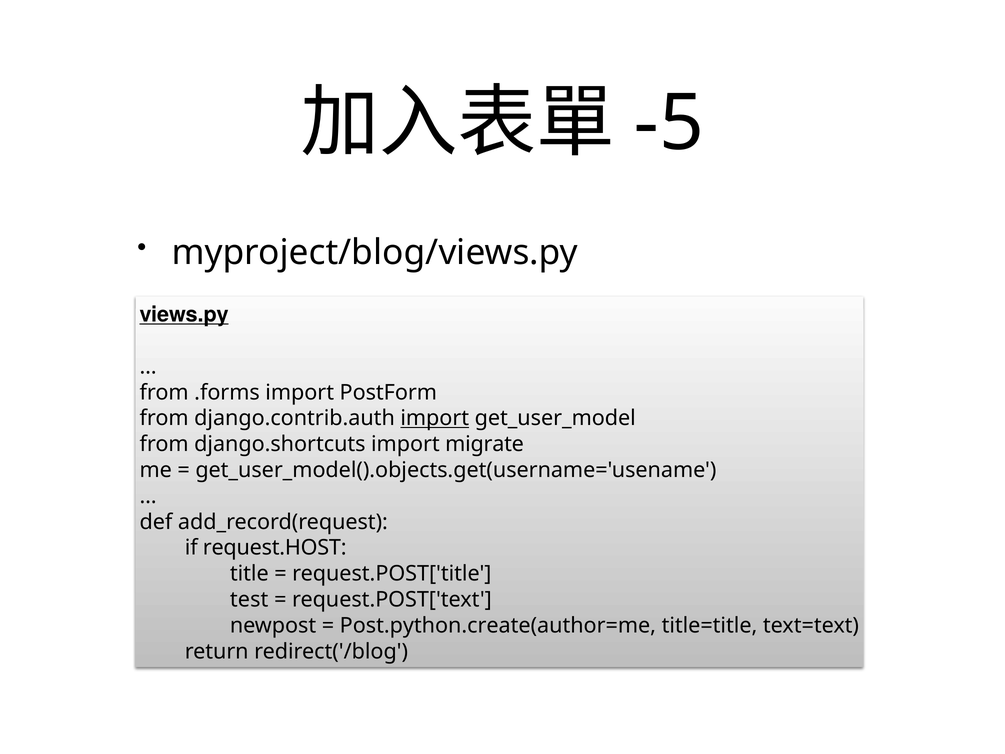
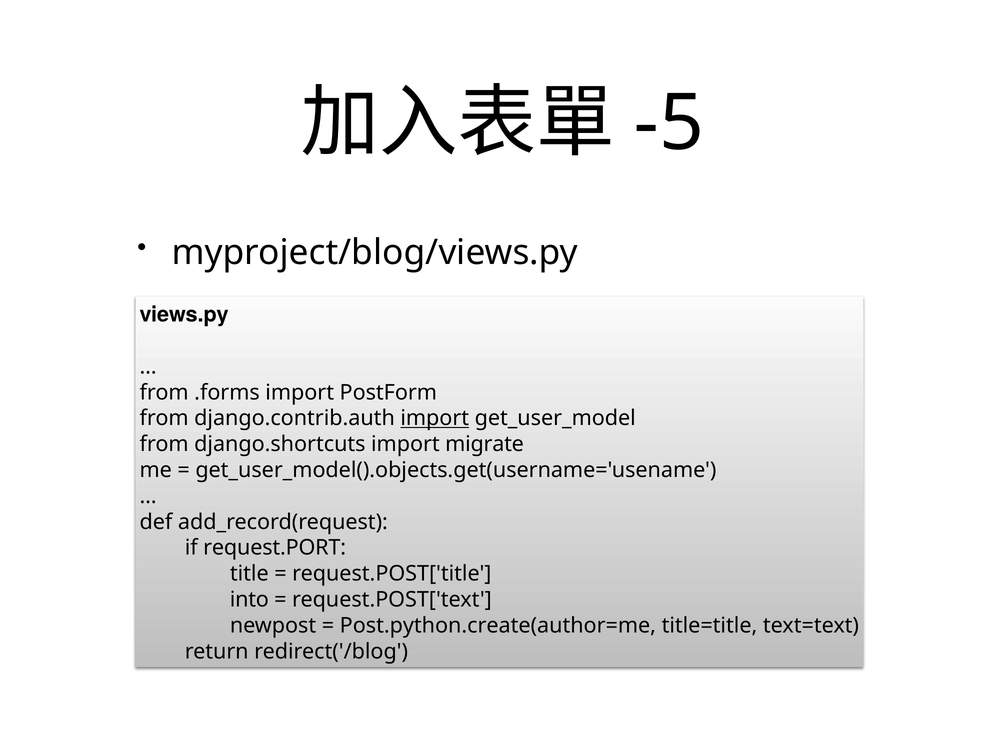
views.py underline: present -> none (184, 315)
request.HOST: request.HOST -> request.PORT (275, 548)
test: test -> into (249, 599)
